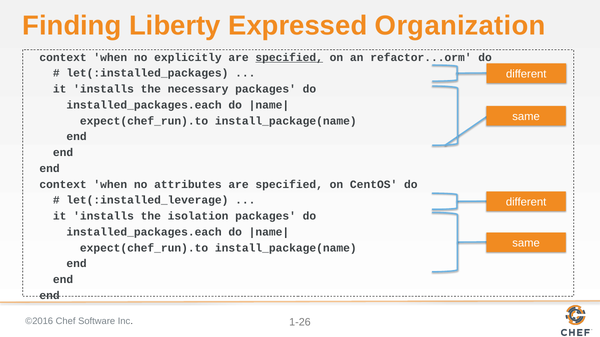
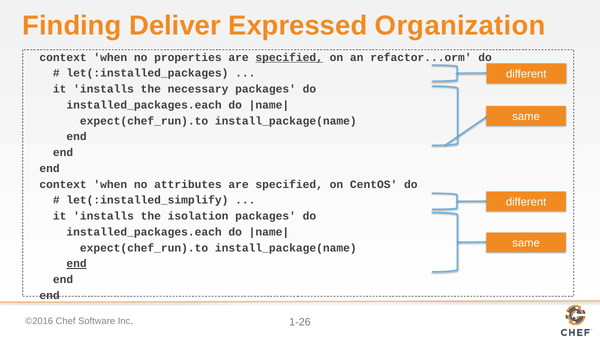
Liberty: Liberty -> Deliver (175, 26)
explicitly: explicitly -> properties (188, 57)
let(:installed_leverage: let(:installed_leverage -> let(:installed_simplify (147, 200)
end underline: none -> present (77, 264)
